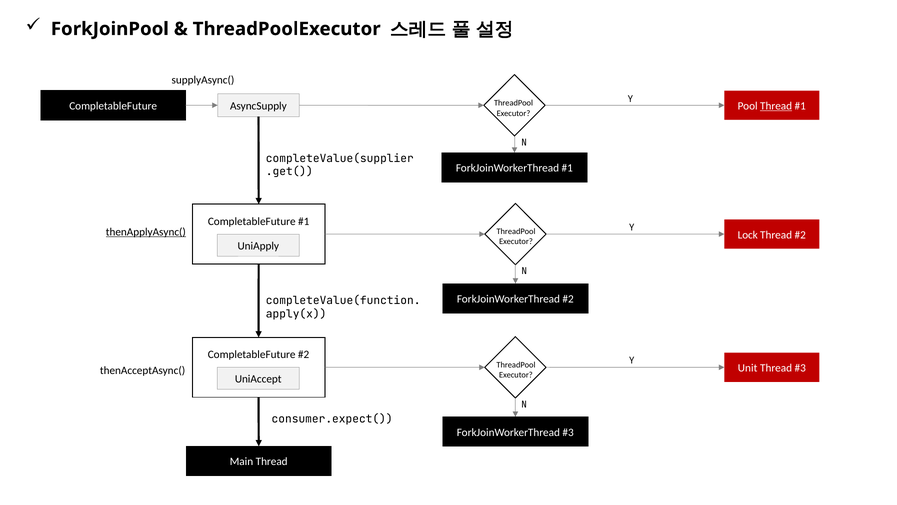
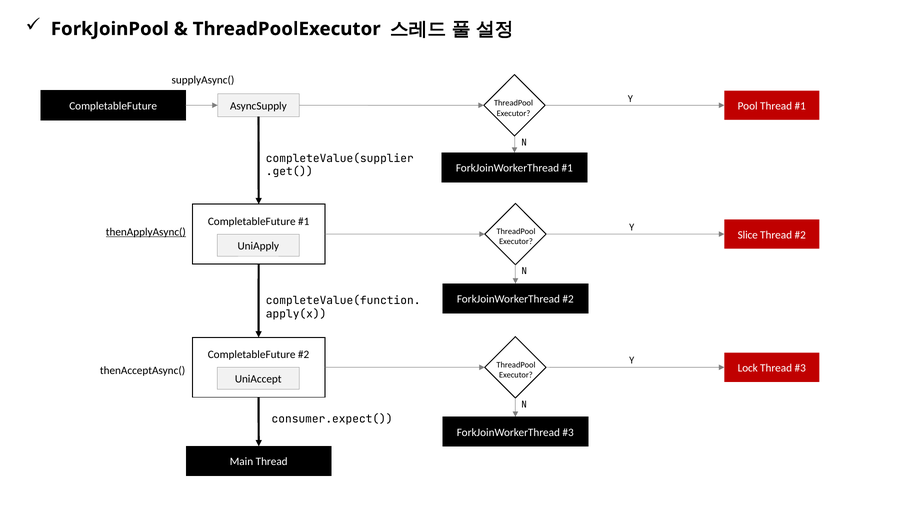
Thread underline: present -> none (776, 106)
Lock: Lock -> Slice (748, 235)
Unit: Unit -> Lock (748, 368)
